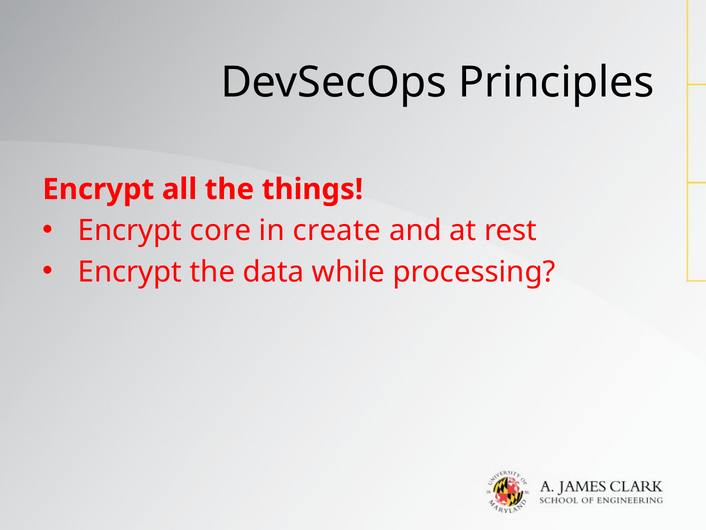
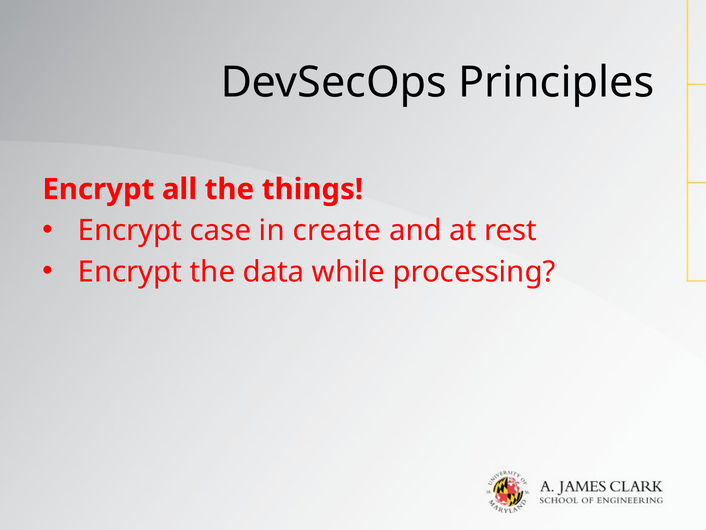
core: core -> case (220, 230)
